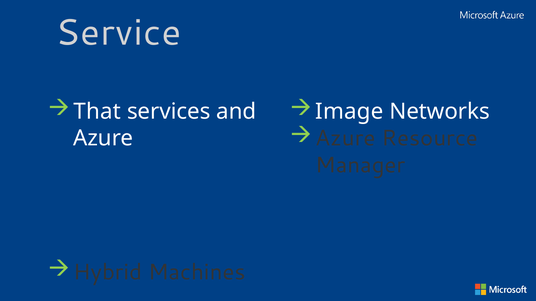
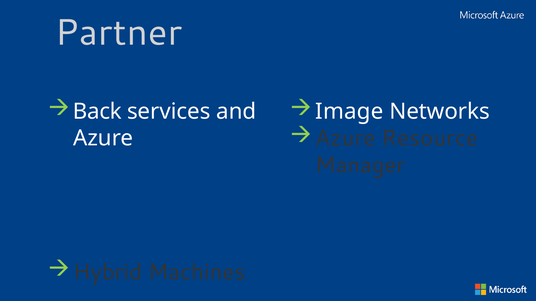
Service: Service -> Partner (119, 33)
That: That -> Back (97, 112)
